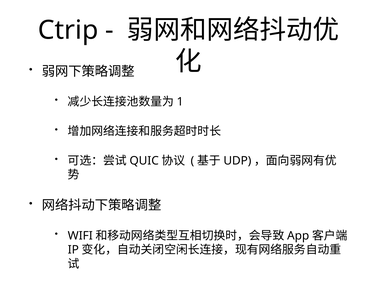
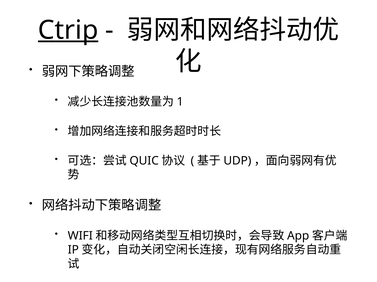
Ctrip underline: none -> present (68, 30)
